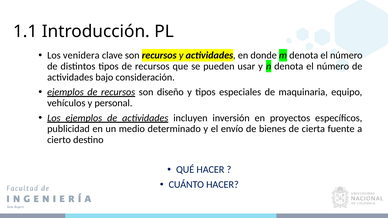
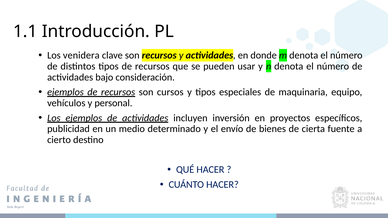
diseño: diseño -> cursos (170, 92)
